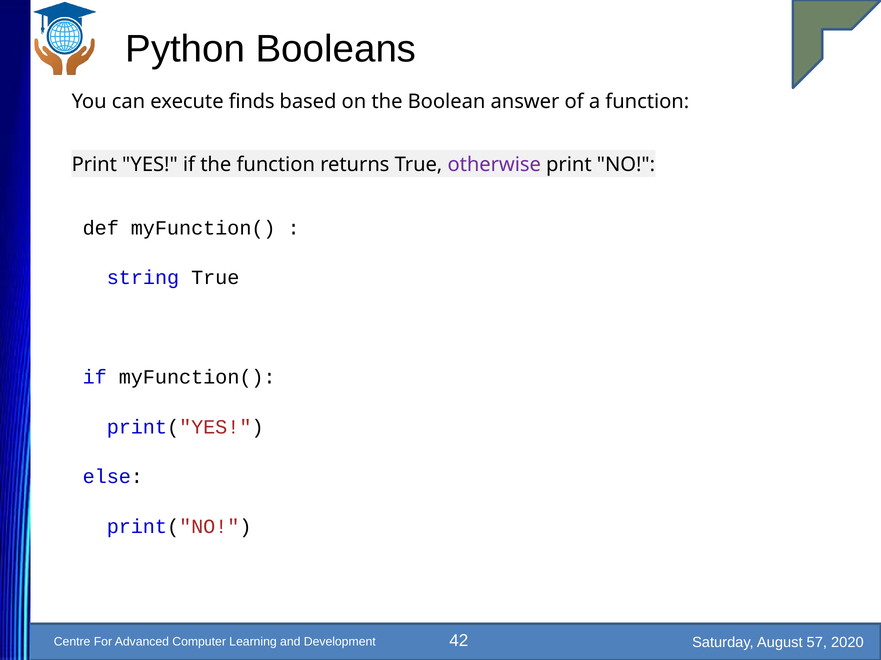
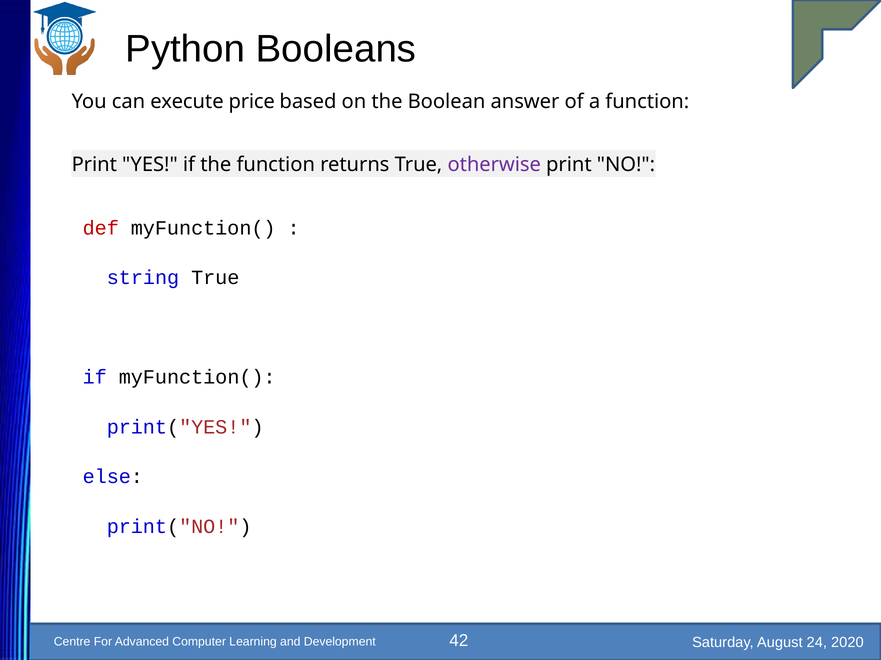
finds: finds -> price (252, 102)
def colour: black -> red (101, 228)
57: 57 -> 24 (817, 643)
